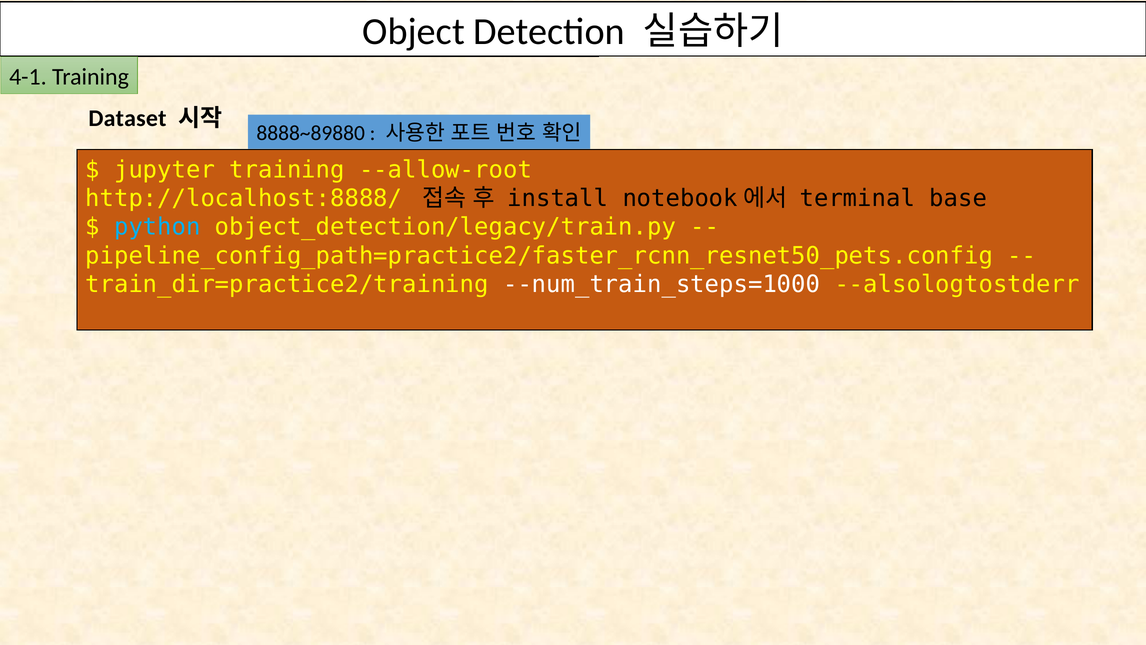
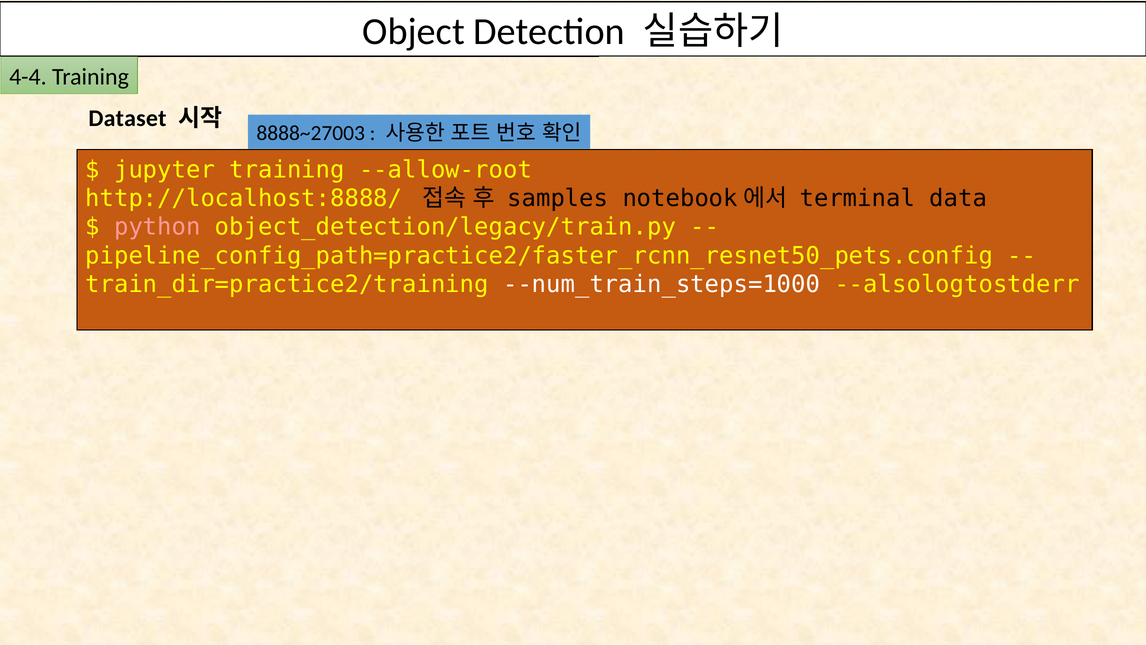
4-1: 4-1 -> 4-4 (28, 77)
8888~89880: 8888~89880 -> 8888~27003 (311, 133)
install: install -> samples (558, 198)
base: base -> data (958, 198)
python colour: light blue -> pink (157, 227)
